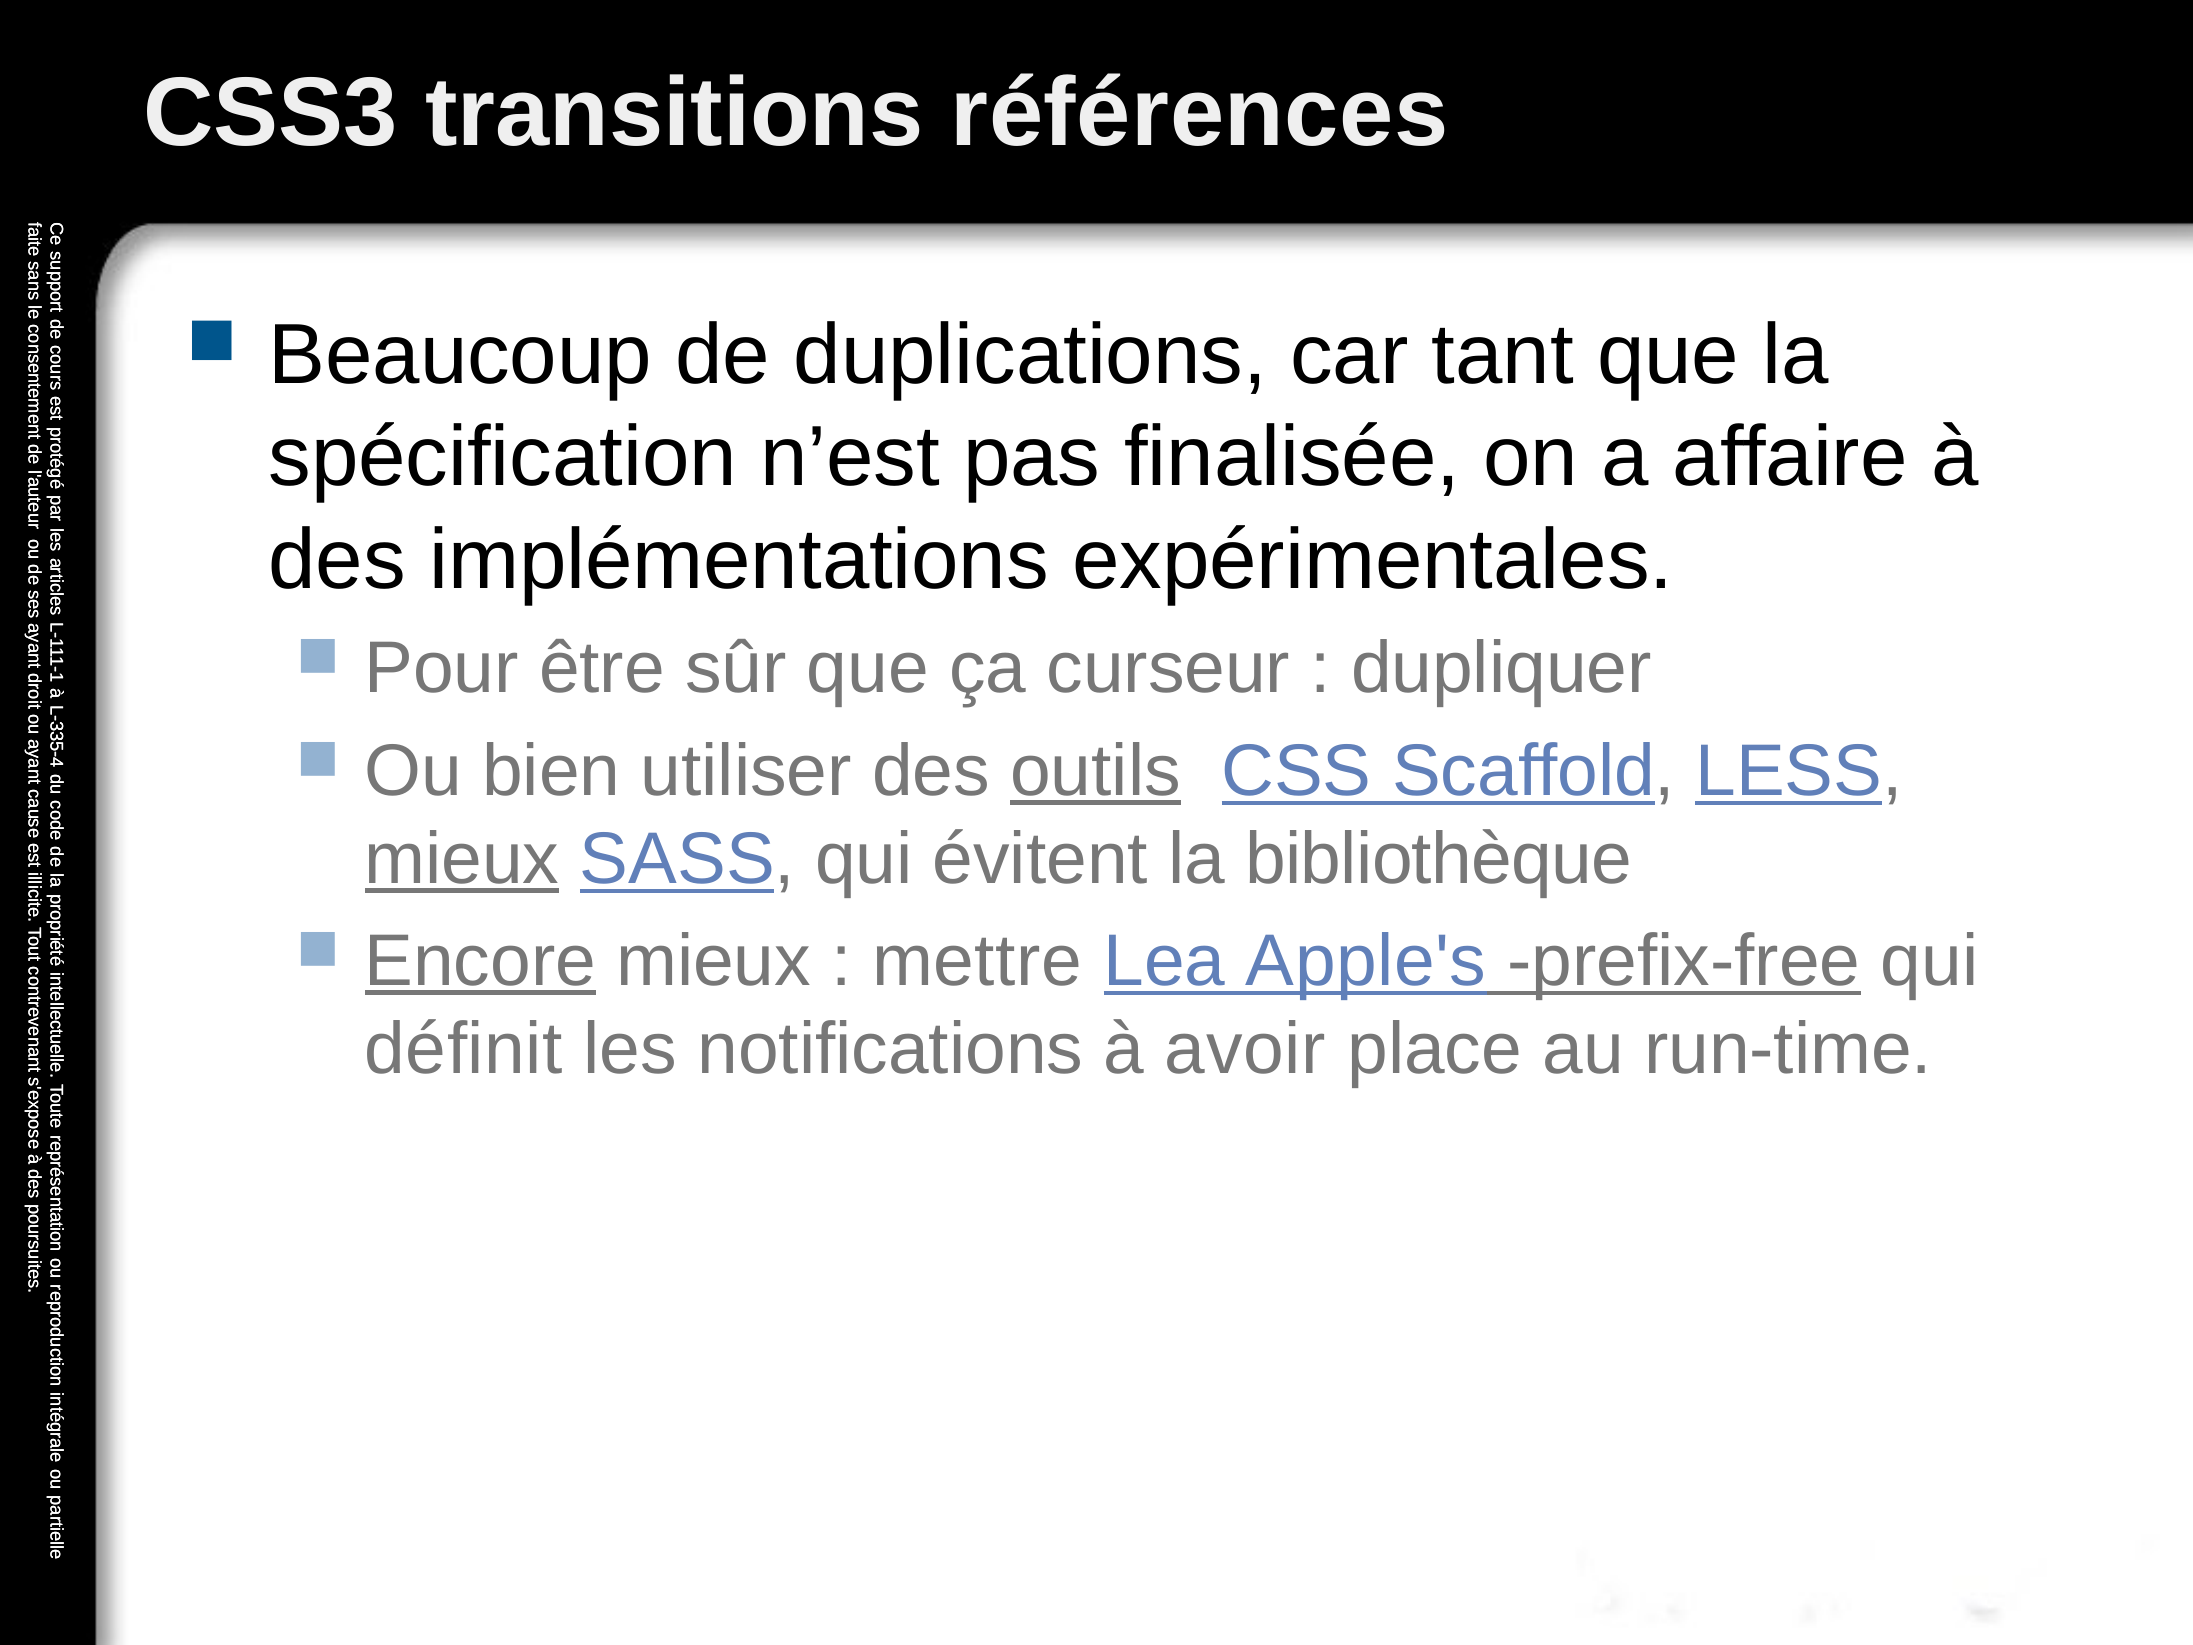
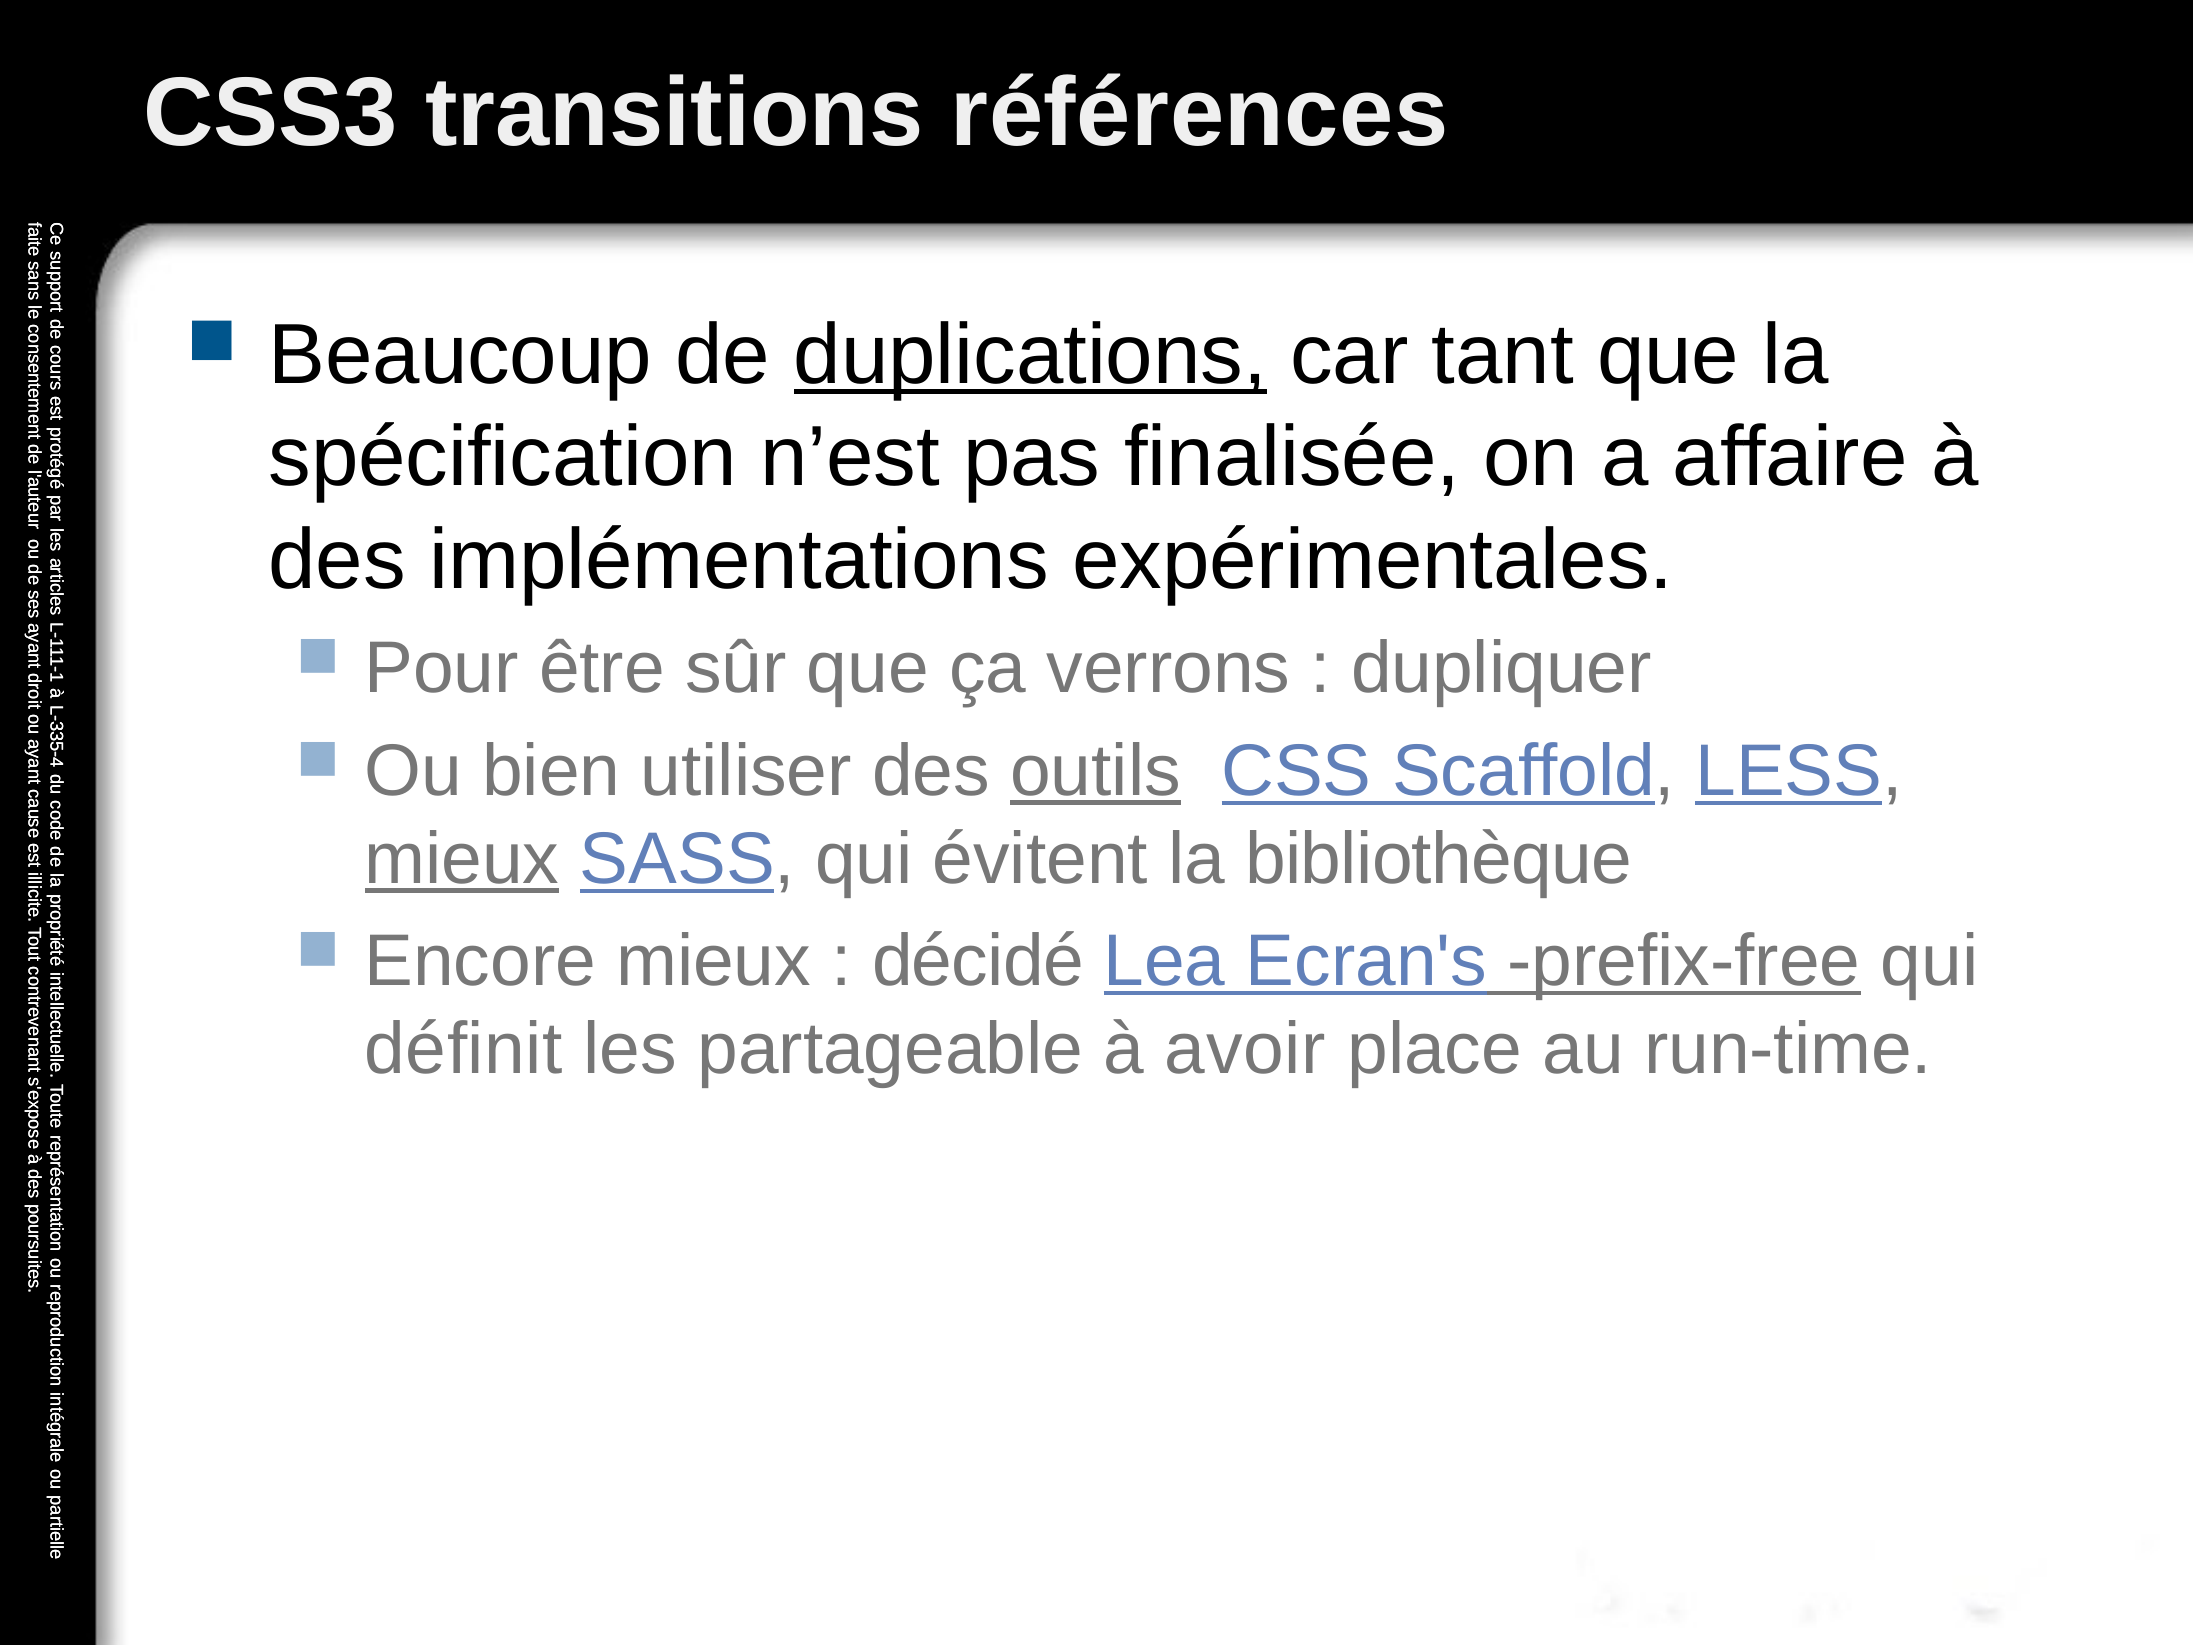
duplications underline: none -> present (1030, 355)
curseur: curseur -> verrons (1168, 669)
Encore underline: present -> none (480, 961)
mettre: mettre -> décidé (978, 961)
Apple's: Apple's -> Ecran's (1366, 961)
notifications: notifications -> partageable (890, 1049)
